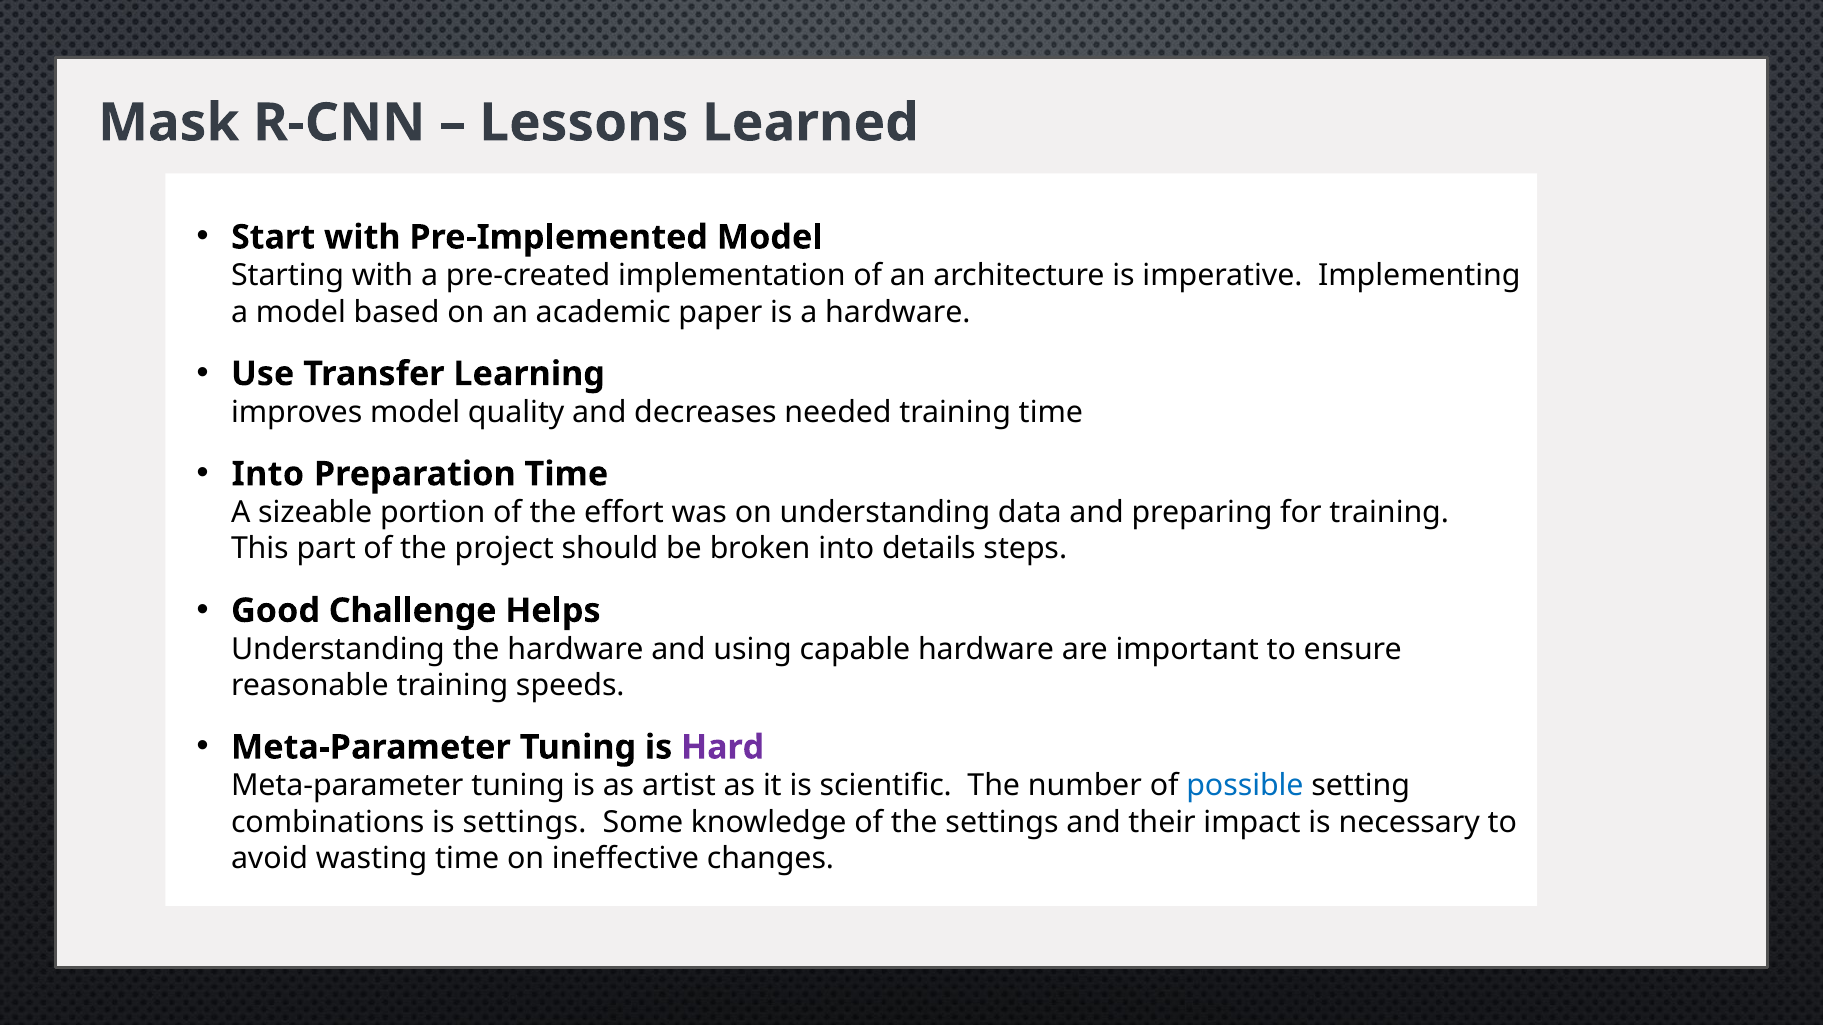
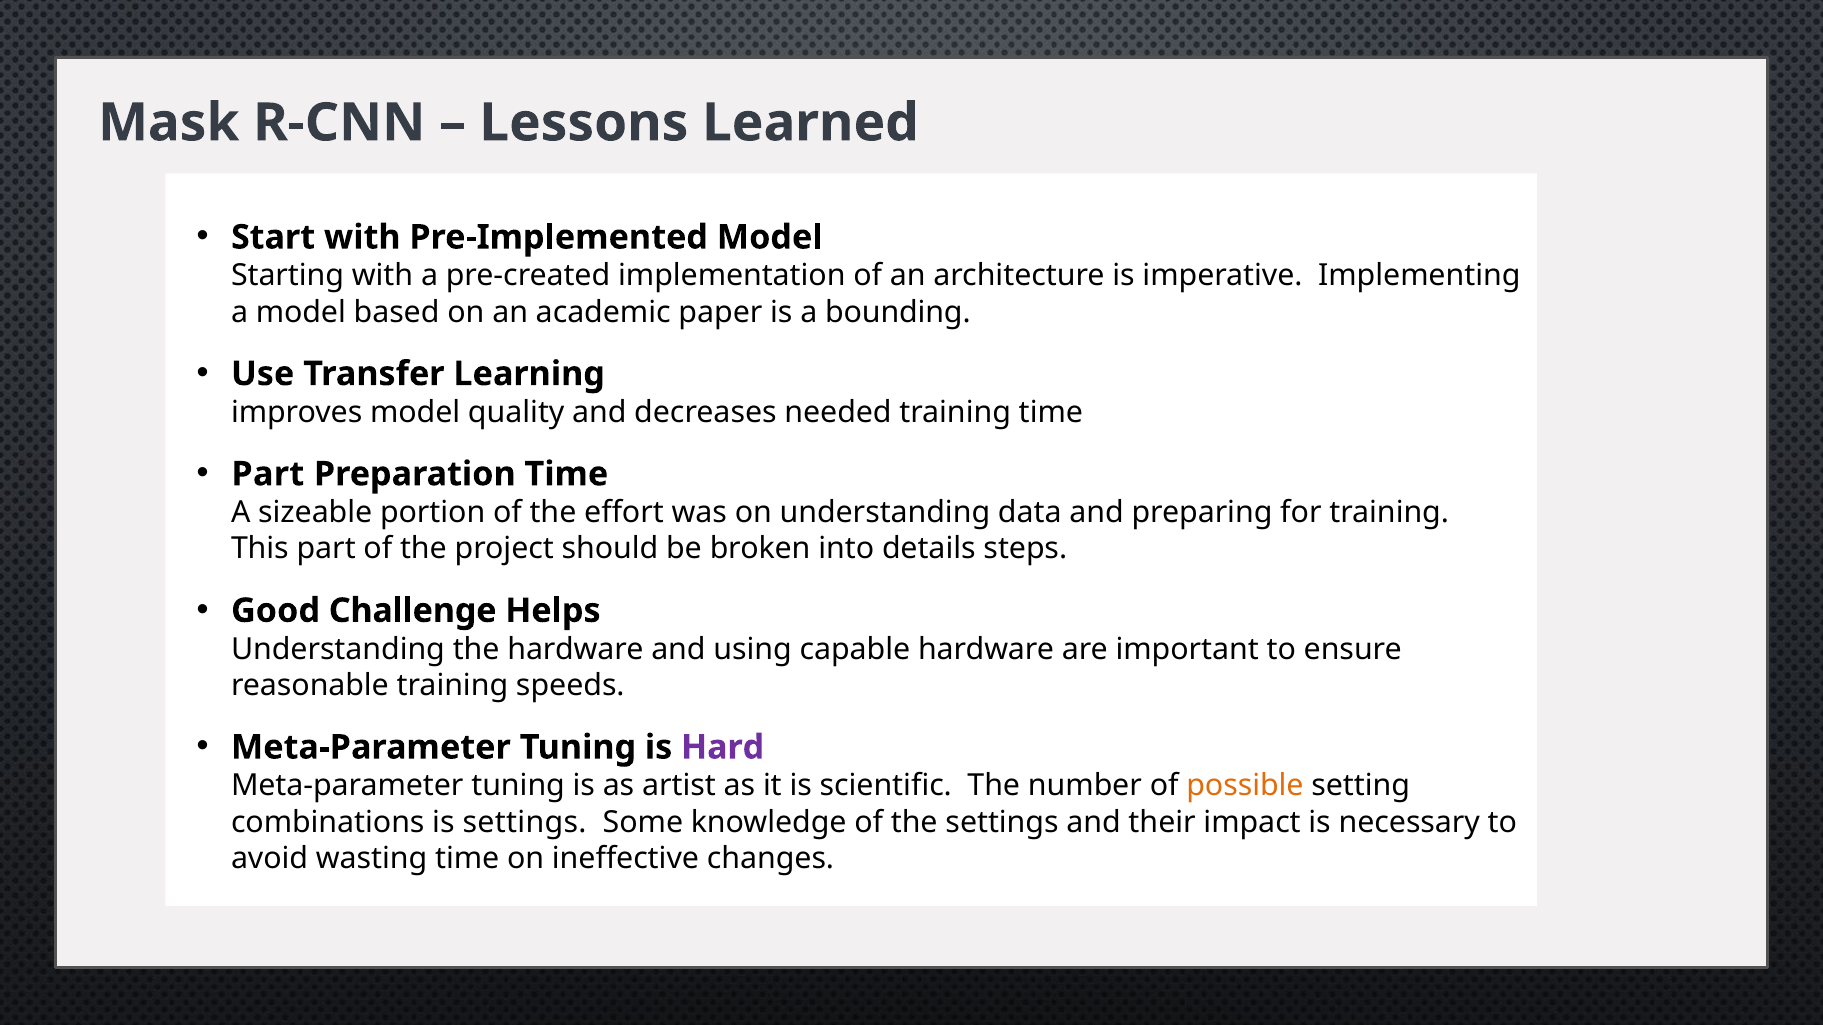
a hardware: hardware -> bounding (898, 312)
Into: Into -> Part (268, 474)
possible colour: blue -> orange (1245, 786)
